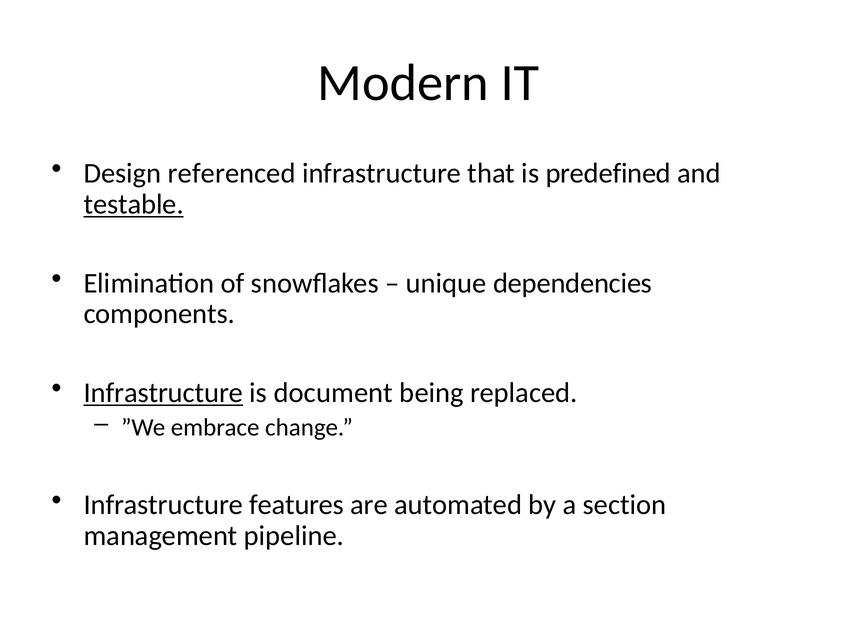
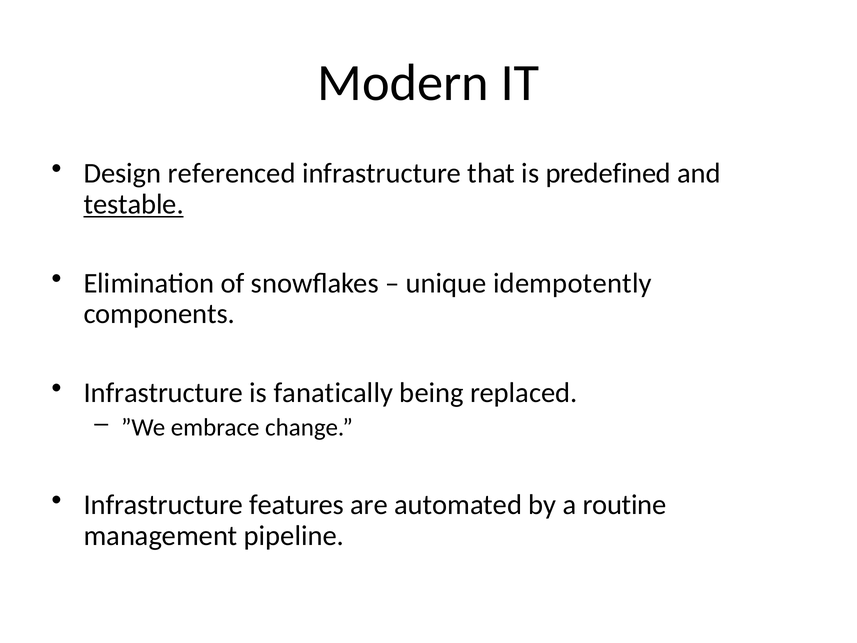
dependencies: dependencies -> idempotently (572, 283)
Infrastructure underline: present -> none (163, 393)
document: document -> fanatically (333, 393)
section: section -> routine (625, 505)
